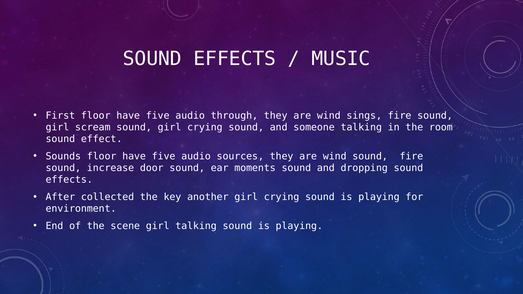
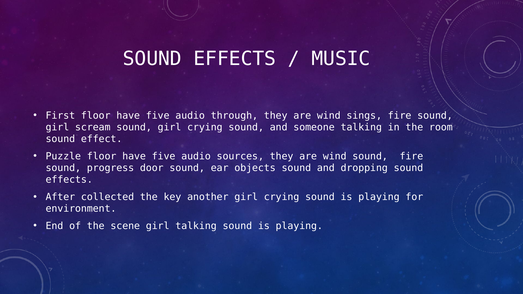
Sounds: Sounds -> Puzzle (63, 156)
increase: increase -> progress (110, 168)
moments: moments -> objects (255, 168)
